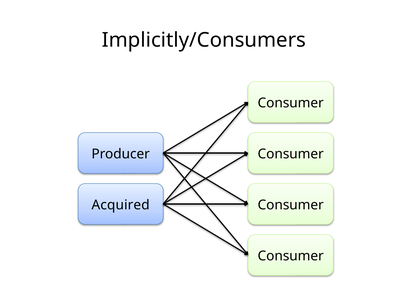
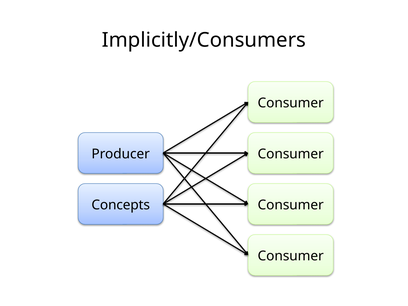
Acquired: Acquired -> Concepts (121, 205)
